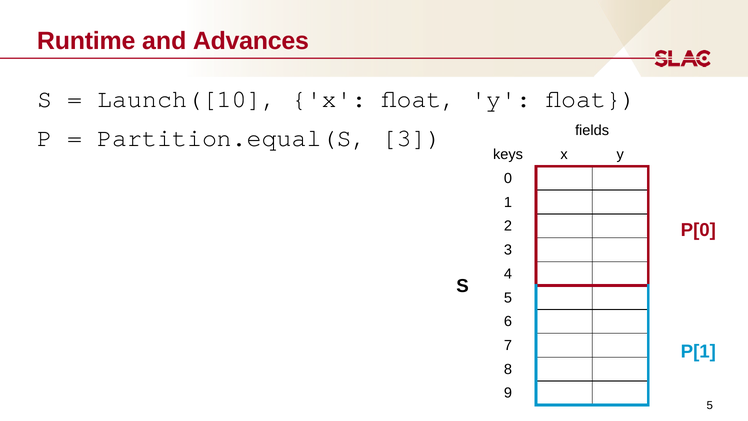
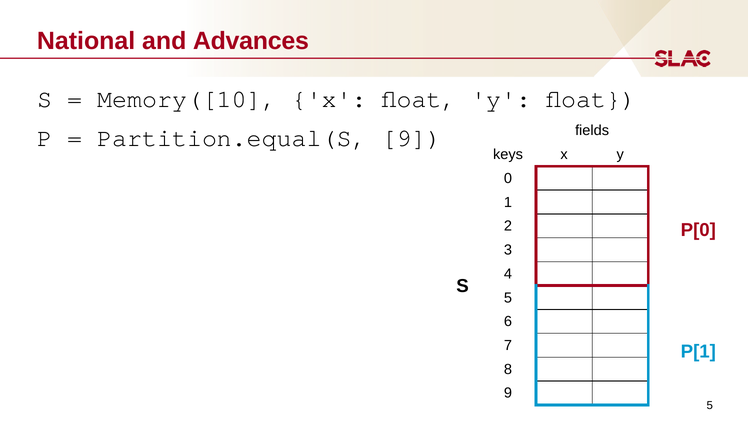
Runtime: Runtime -> National (86, 41)
Launch([10: Launch([10 -> Memory([10 (187, 99)
Partition.equal(S 3: 3 -> 9 (412, 138)
